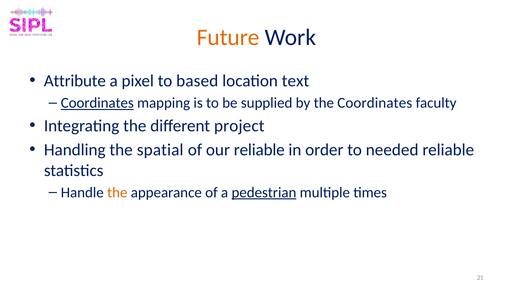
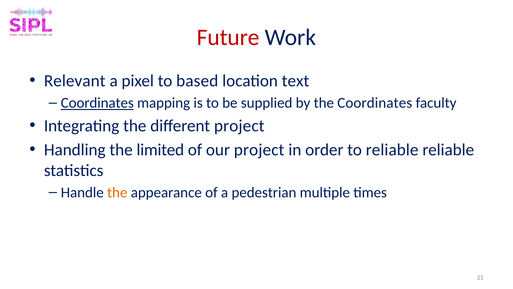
Future colour: orange -> red (228, 37)
Attribute: Attribute -> Relevant (75, 81)
spatial: spatial -> limited (160, 150)
our reliable: reliable -> project (259, 150)
to needed: needed -> reliable (392, 150)
pedestrian underline: present -> none (264, 192)
